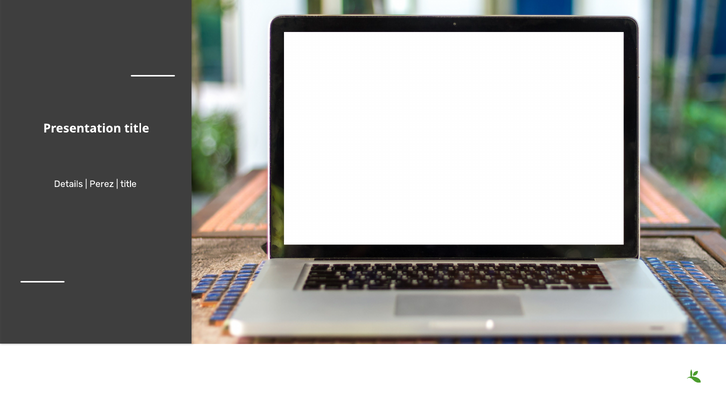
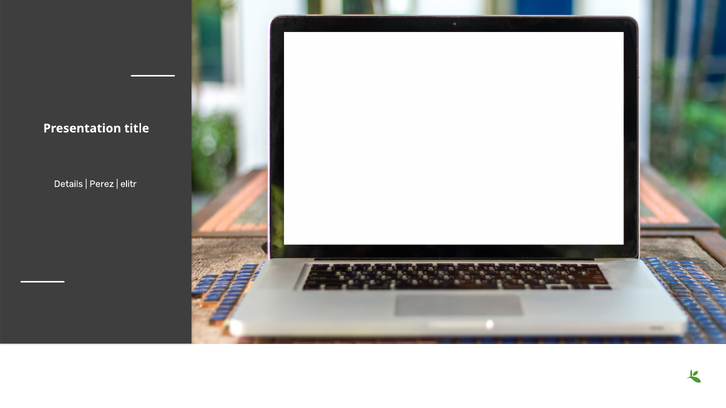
title: title -> elitr (128, 184)
